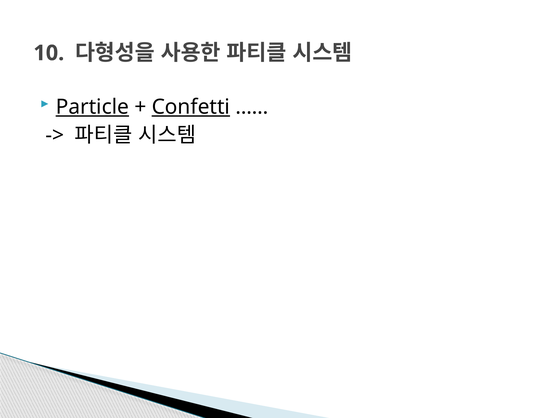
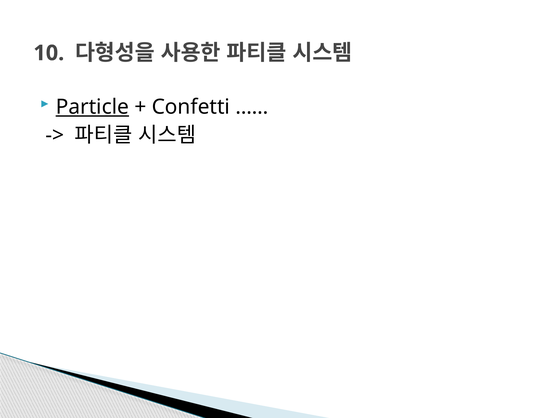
Confetti underline: present -> none (191, 107)
